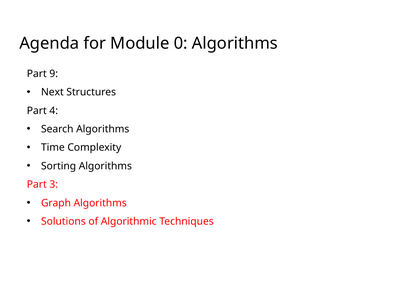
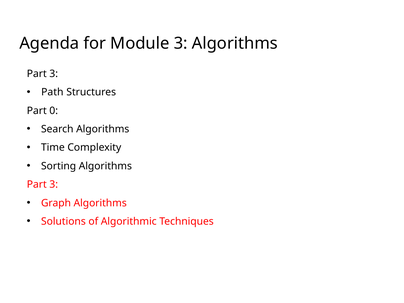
Module 0: 0 -> 3 (181, 43)
9: 9 -> 3 (54, 74)
Next: Next -> Path (52, 92)
4: 4 -> 0 (54, 111)
